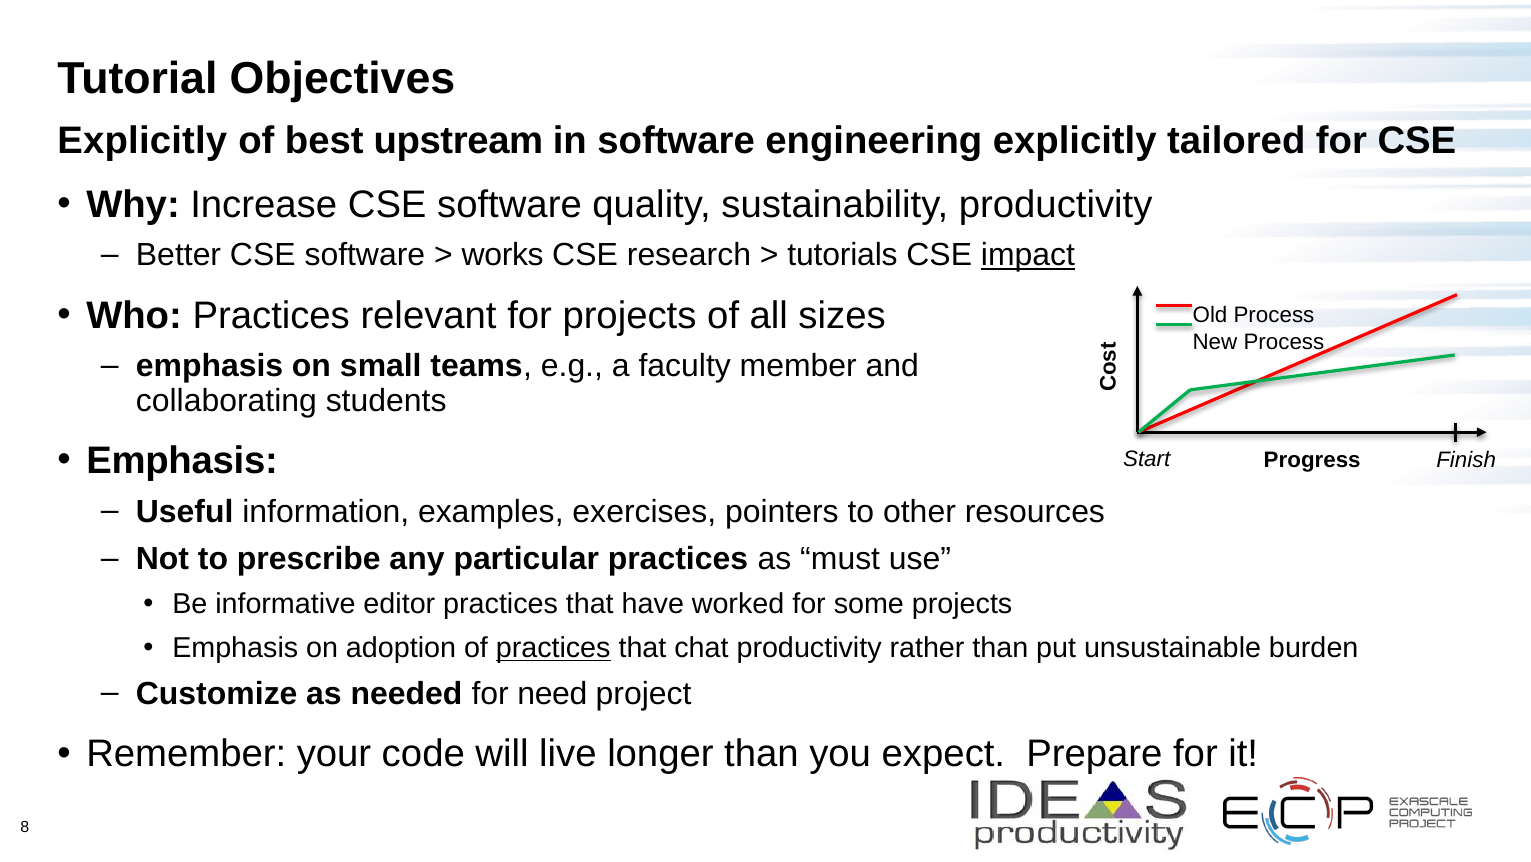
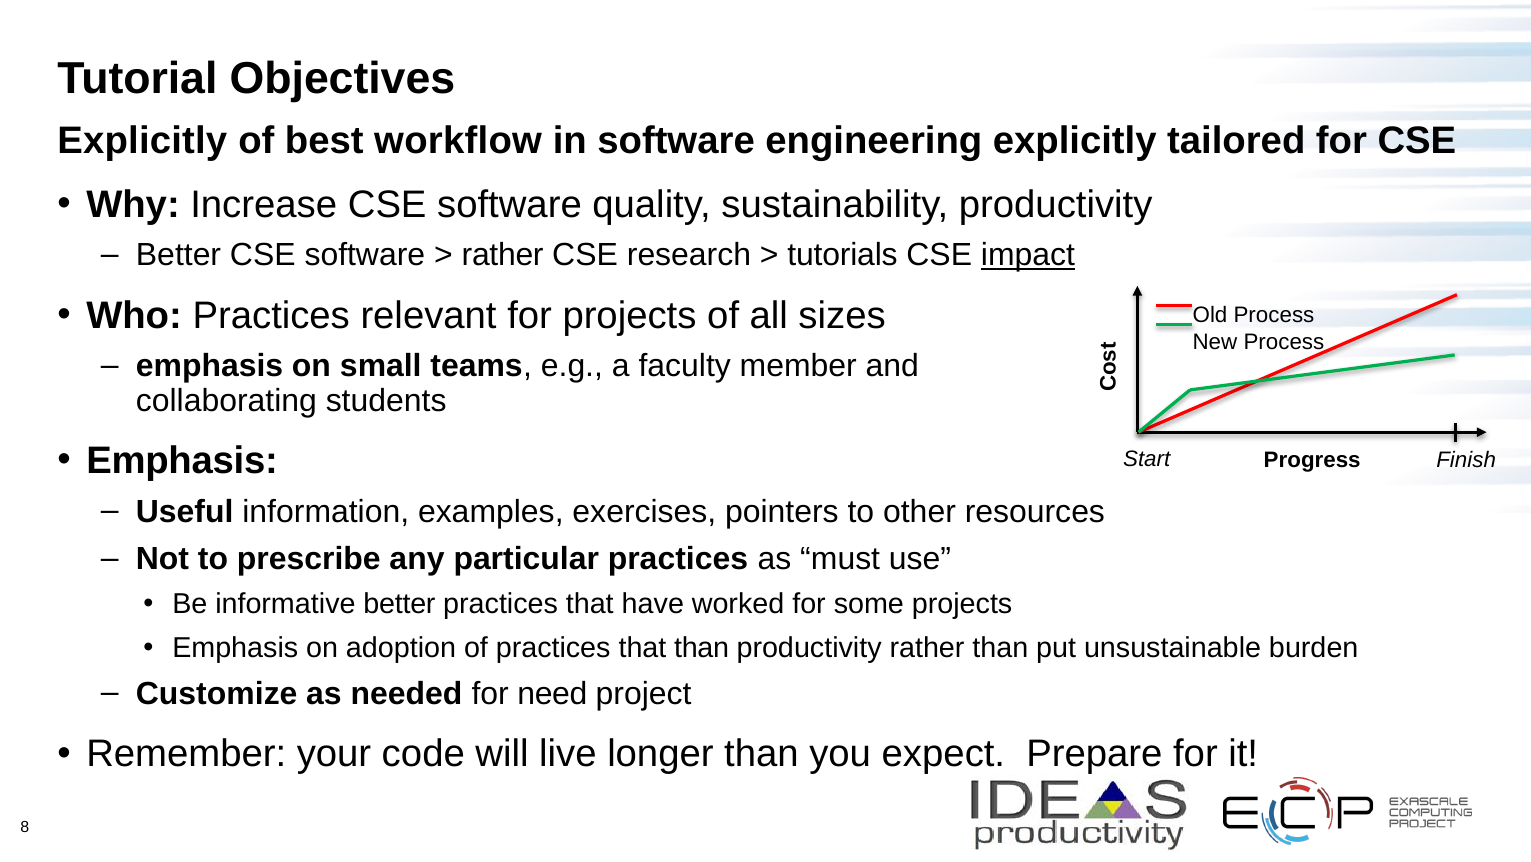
upstream: upstream -> workflow (458, 141)
works: works -> rather (503, 255)
informative editor: editor -> better (400, 604)
practices underline: present -> none (553, 648)
that chat: chat -> than (702, 648)
